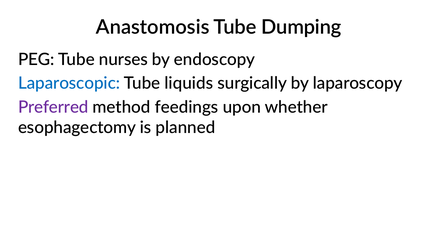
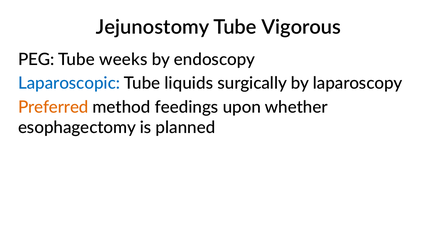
Anastomosis: Anastomosis -> Jejunostomy (153, 27)
Dumping: Dumping -> Vigorous (301, 27)
nurses: nurses -> weeks (123, 60)
Preferred colour: purple -> orange (53, 107)
